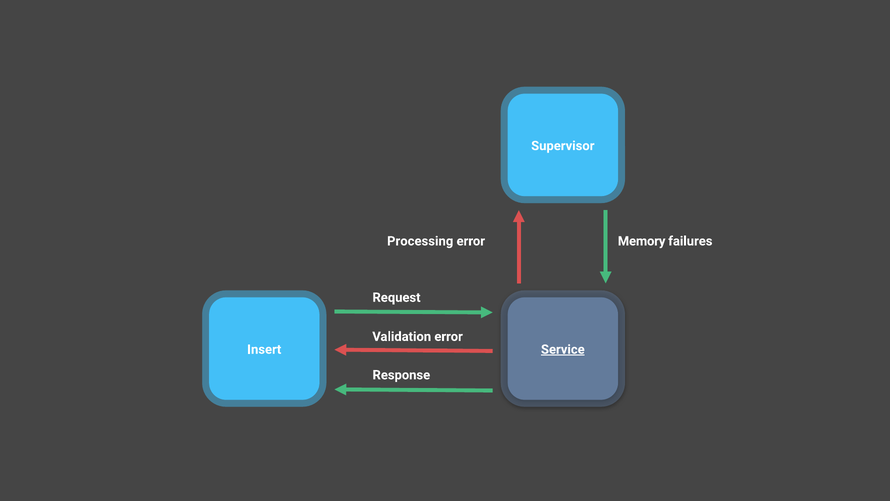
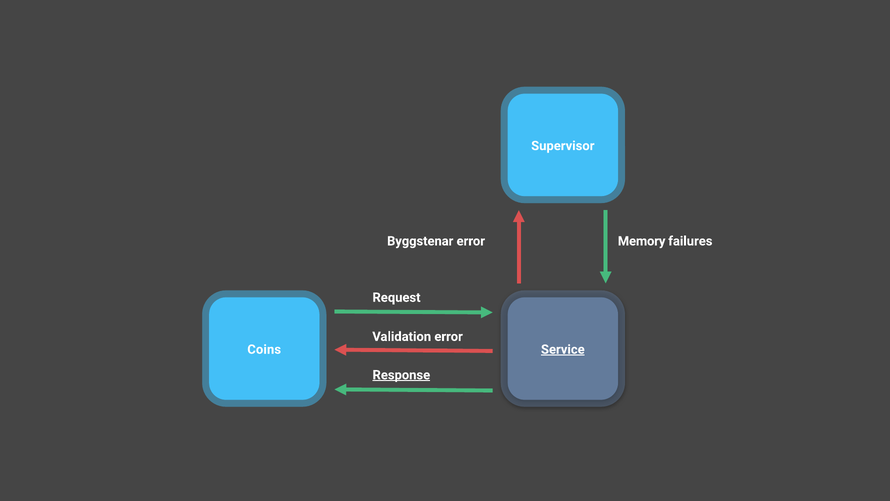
Processing: Processing -> Byggstenar (420, 241)
Insert: Insert -> Coins (264, 349)
Response underline: none -> present (401, 375)
